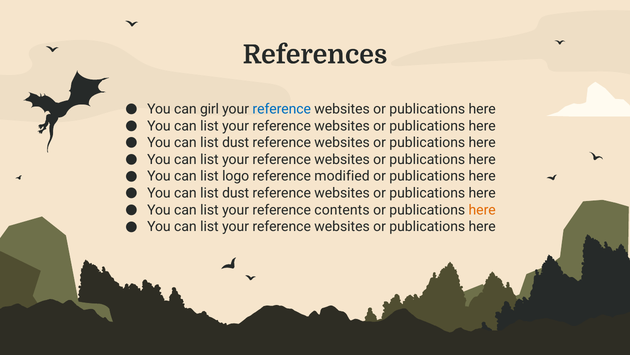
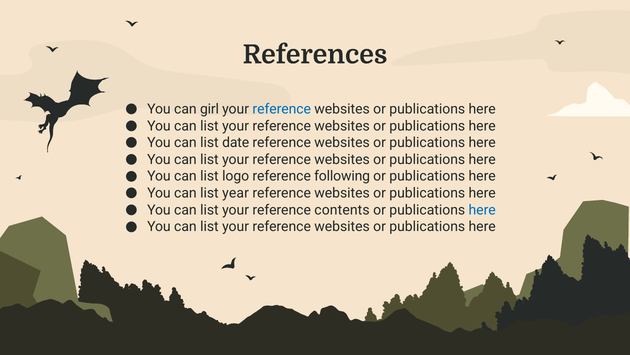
dust: dust -> date (236, 142)
modified: modified -> following (342, 176)
dust: dust -> year (236, 193)
here colour: orange -> blue (482, 210)
